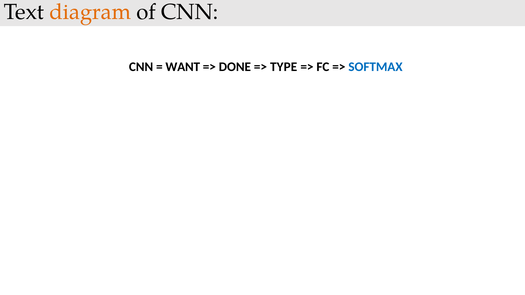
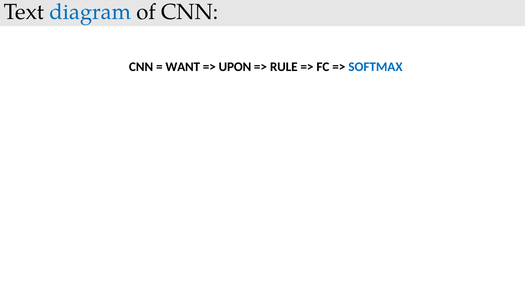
diagram colour: orange -> blue (90, 12)
DONE: DONE -> UPON (235, 67)
TYPE: TYPE -> RULE (284, 67)
